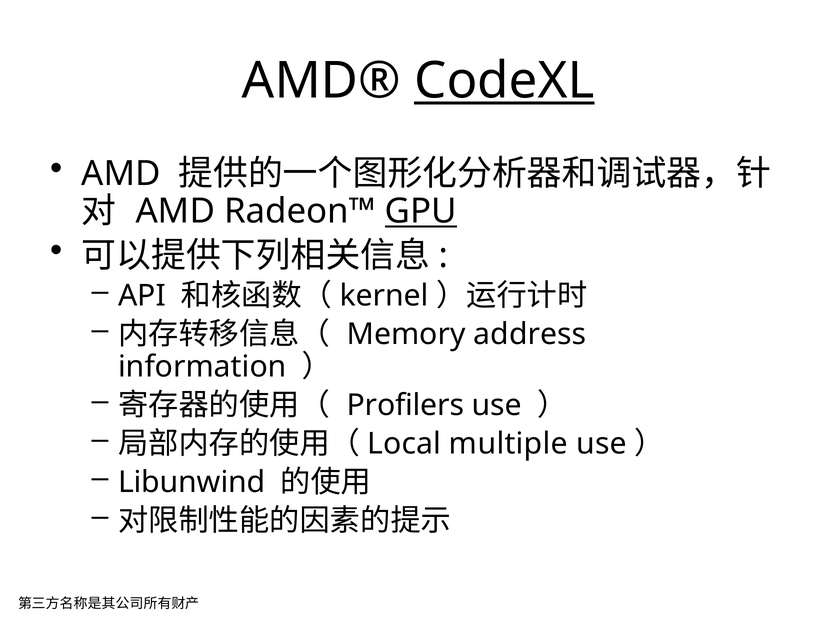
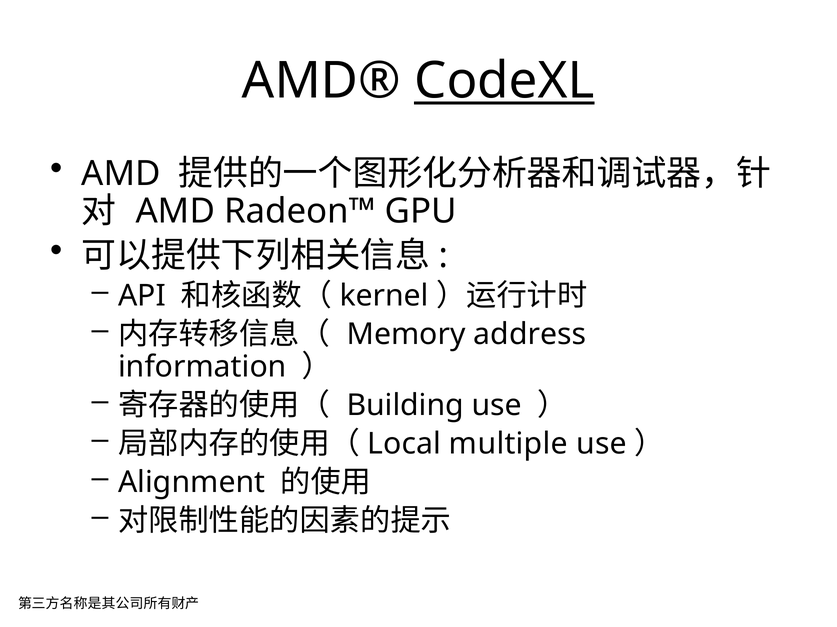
GPU underline: present -> none (421, 212)
Profilers: Profilers -> Building (405, 406)
Libunwind: Libunwind -> Alignment (192, 483)
